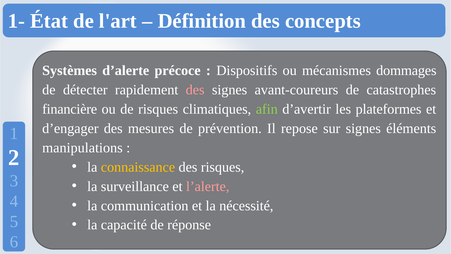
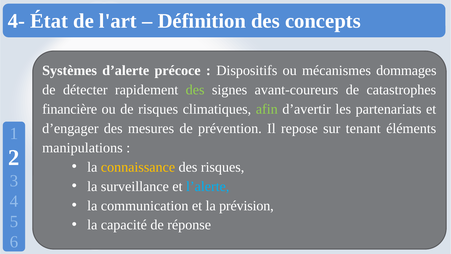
1-: 1- -> 4- (16, 21)
des colour: pink -> light green (195, 90)
plateformes: plateformes -> partenariats (389, 109)
sur signes: signes -> tenant (363, 128)
l’alerte colour: pink -> light blue (208, 186)
nécessité: nécessité -> prévision (246, 205)
